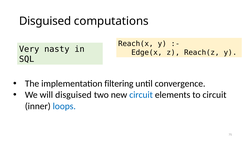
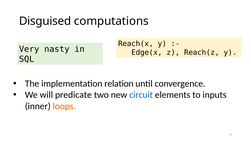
filtering: filtering -> relation (119, 84)
will disguised: disguised -> predicate (73, 95)
to circuit: circuit -> inputs (215, 95)
loops colour: blue -> orange (64, 106)
